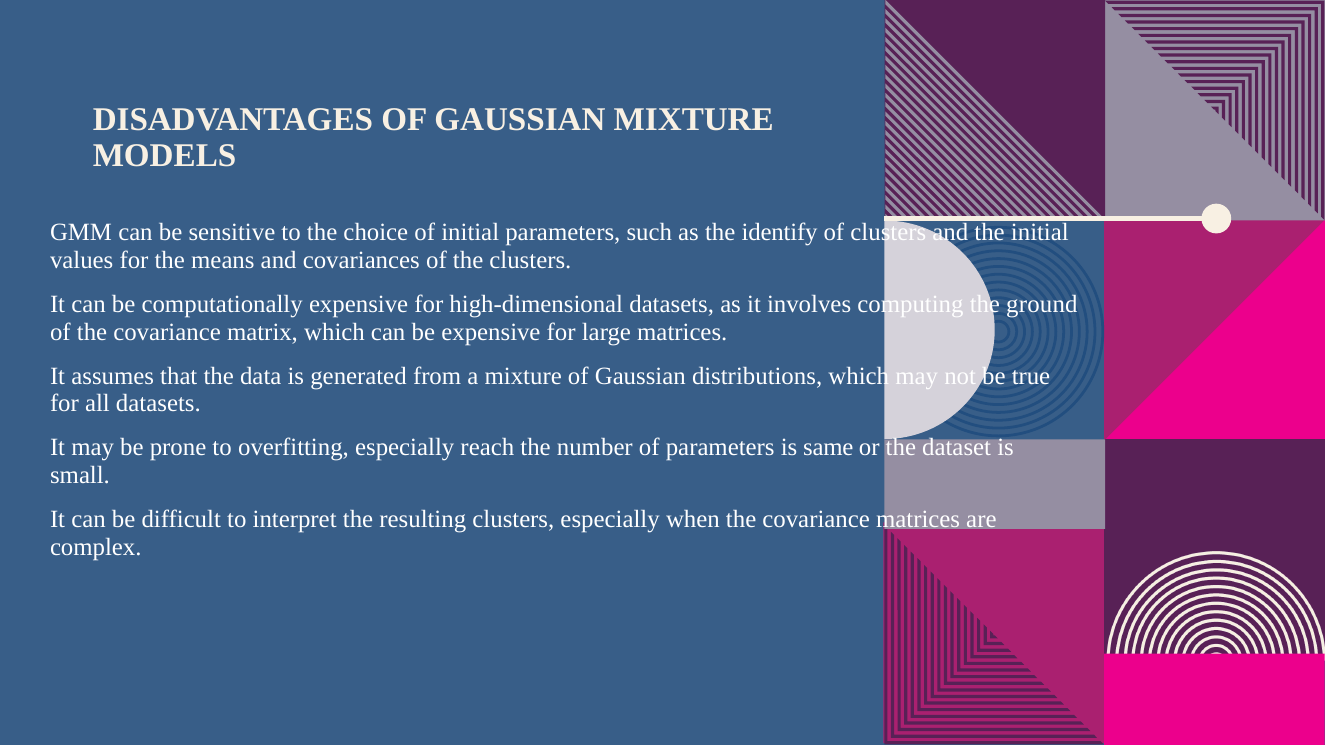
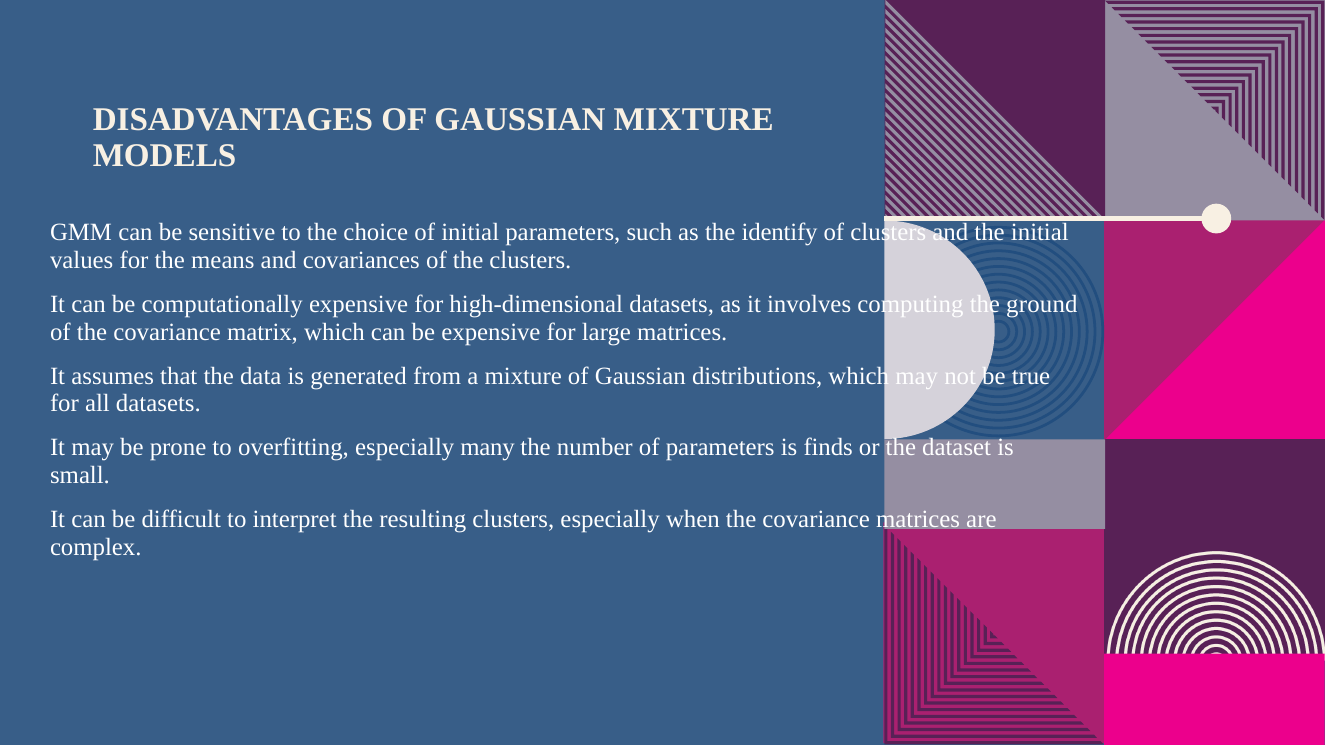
reach: reach -> many (487, 448)
same: same -> finds (828, 448)
